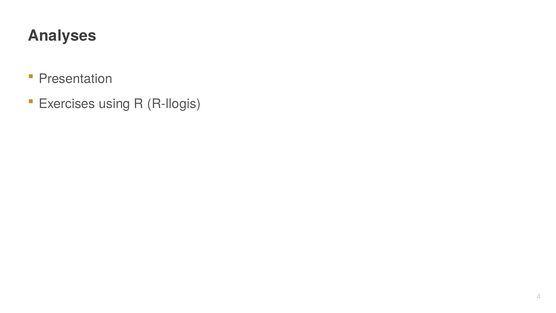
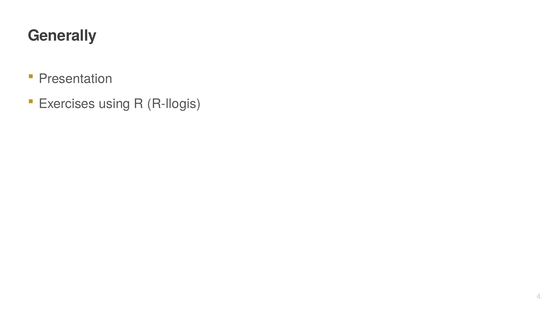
Analyses: Analyses -> Generally (62, 36)
